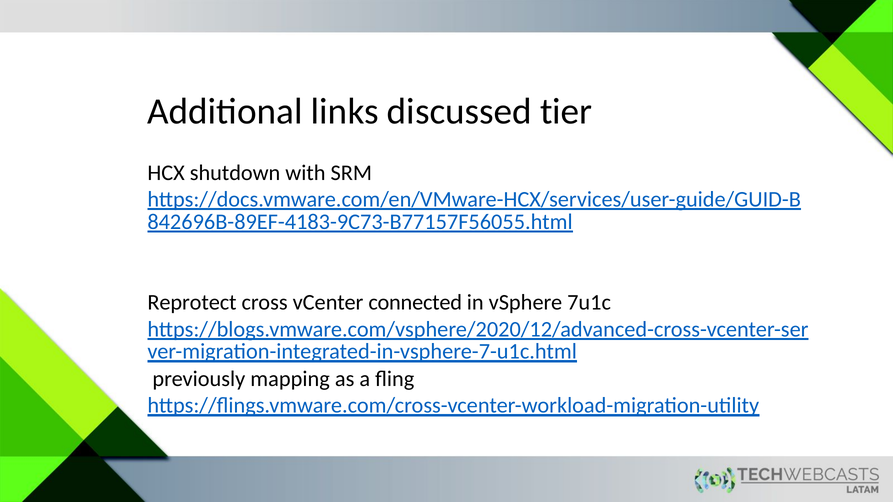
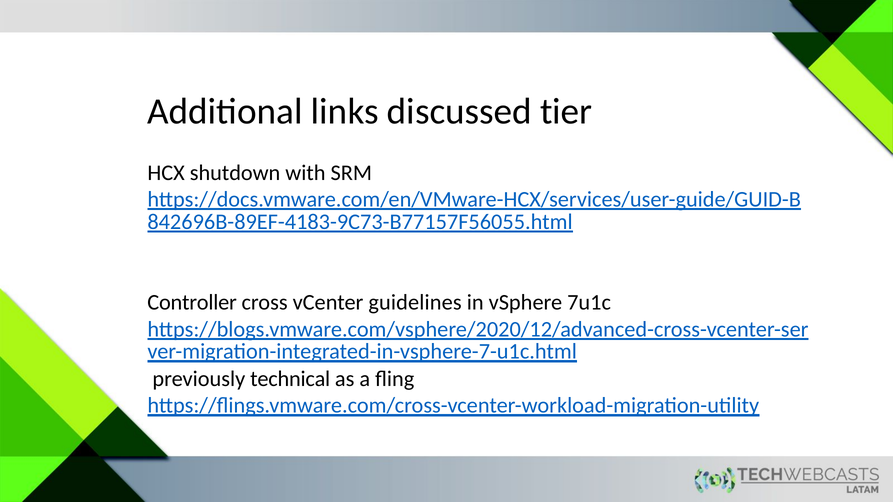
Reprotect: Reprotect -> Controller (192, 303)
connected: connected -> guidelines (415, 303)
mapping: mapping -> technical (290, 379)
